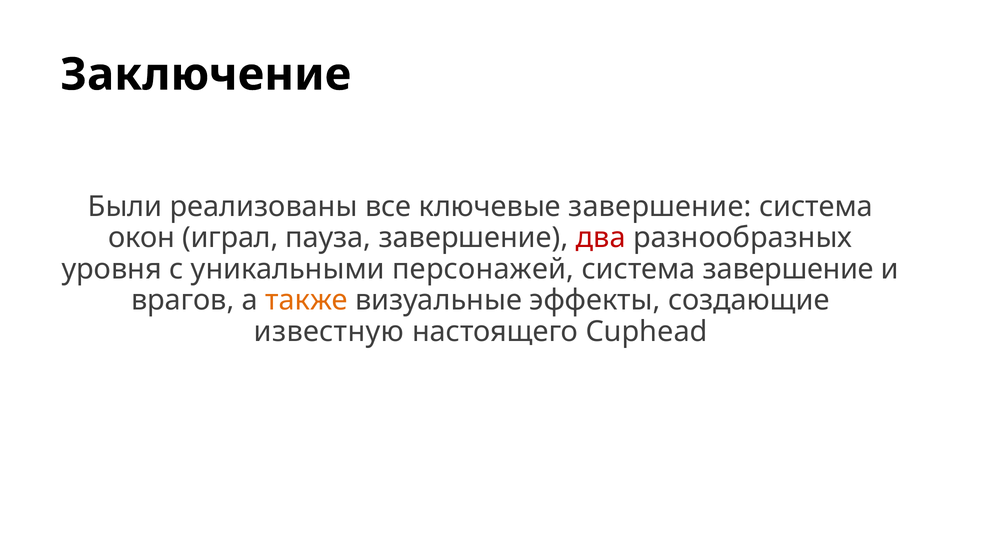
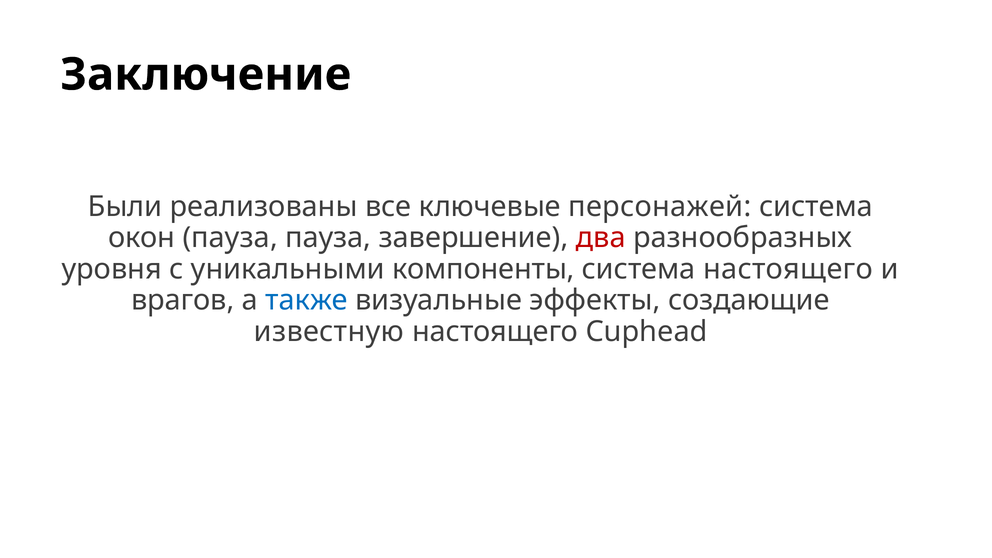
ключевые завершение: завершение -> персонажей (660, 207)
окон играл: играл -> пауза (230, 238)
персонажей: персонажей -> компоненты (483, 269)
система завершение: завершение -> настоящего (788, 269)
также colour: orange -> blue (307, 300)
